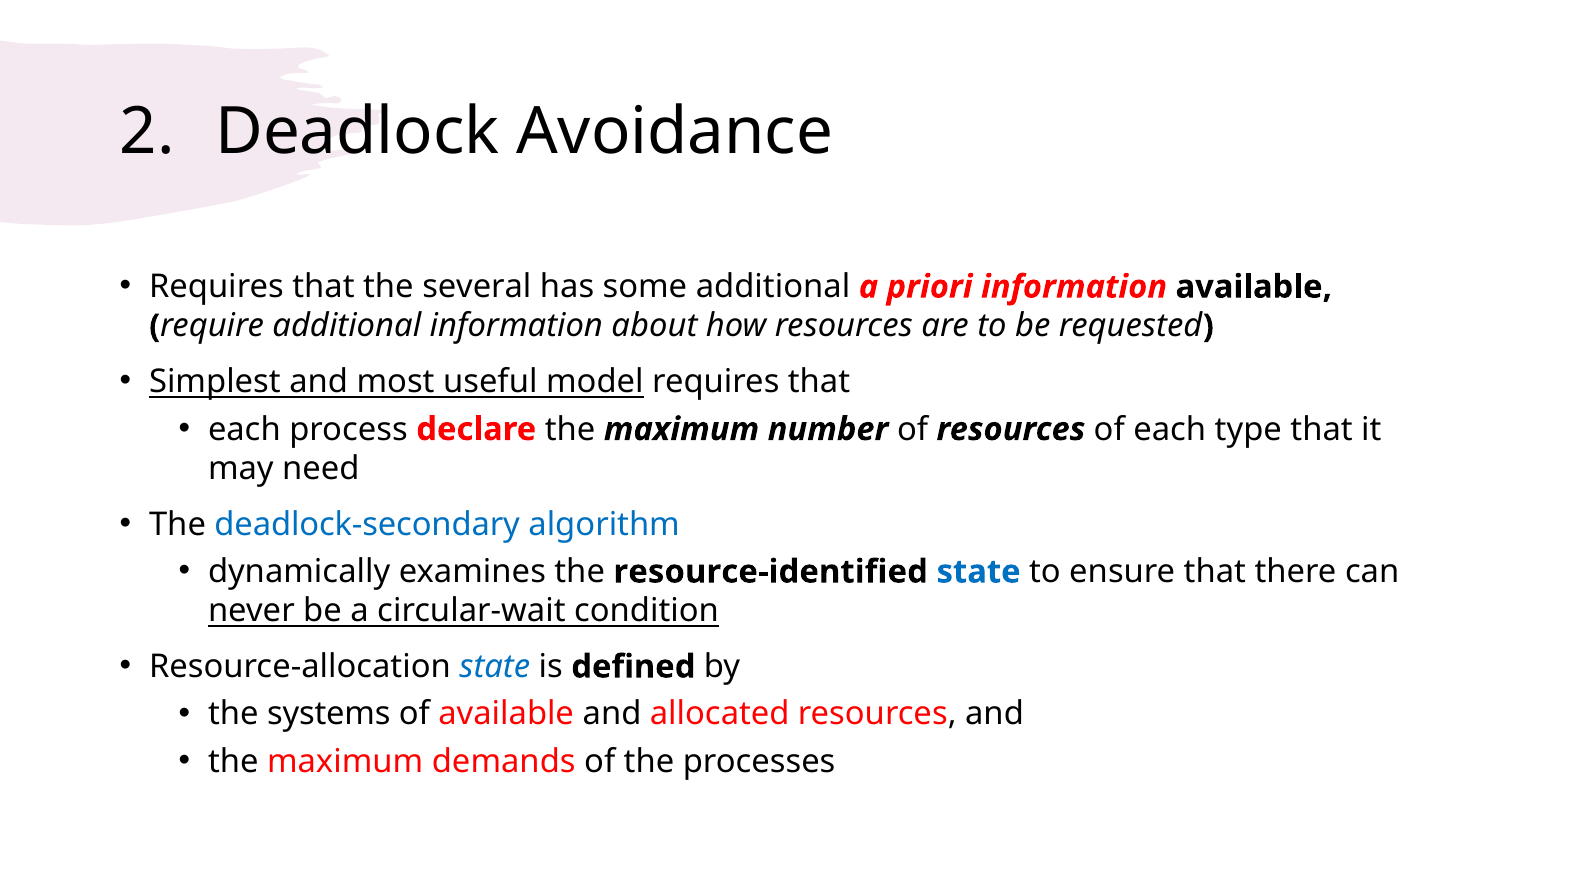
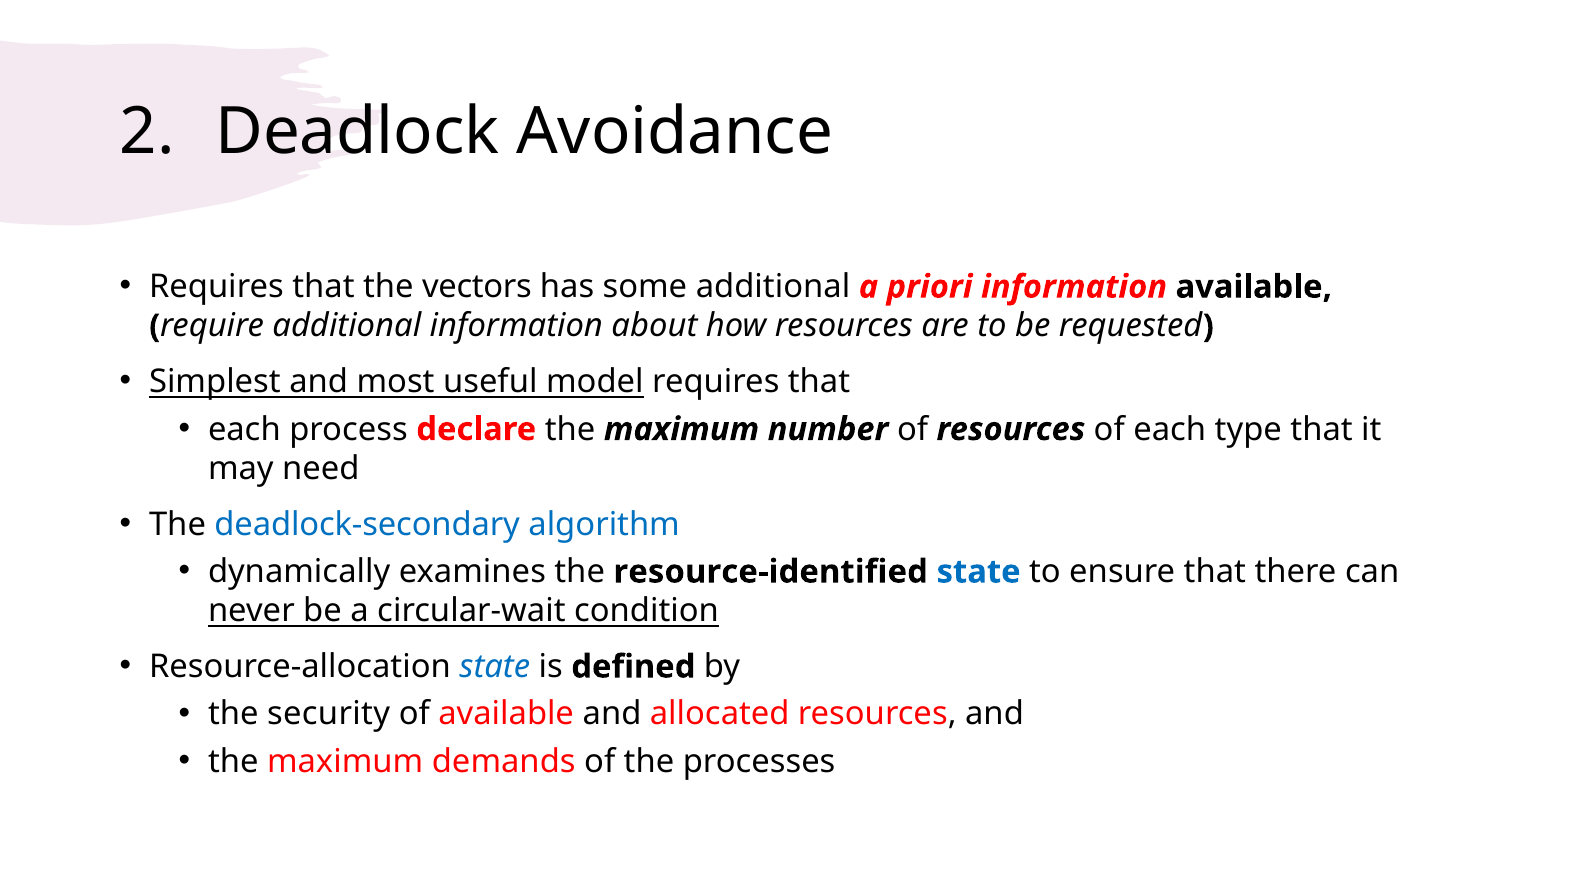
several: several -> vectors (477, 287)
systems: systems -> security (329, 714)
